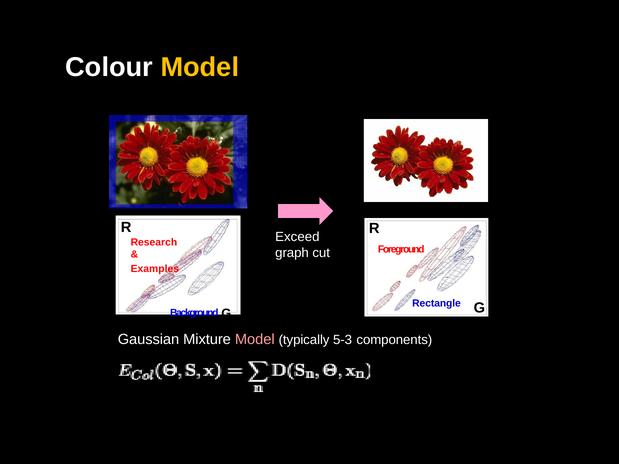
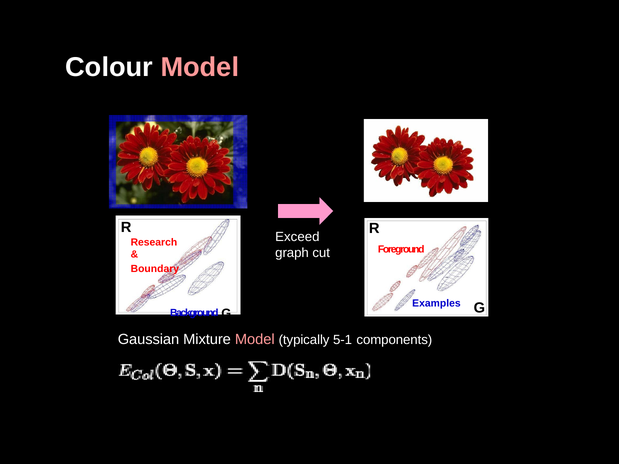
Model colour: yellow -> pink (200, 68)
Examples: Examples -> Boundary (155, 269)
Rectangle: Rectangle -> Examples (436, 304)
5-3: 5-3 -> 5-1 (343, 340)
